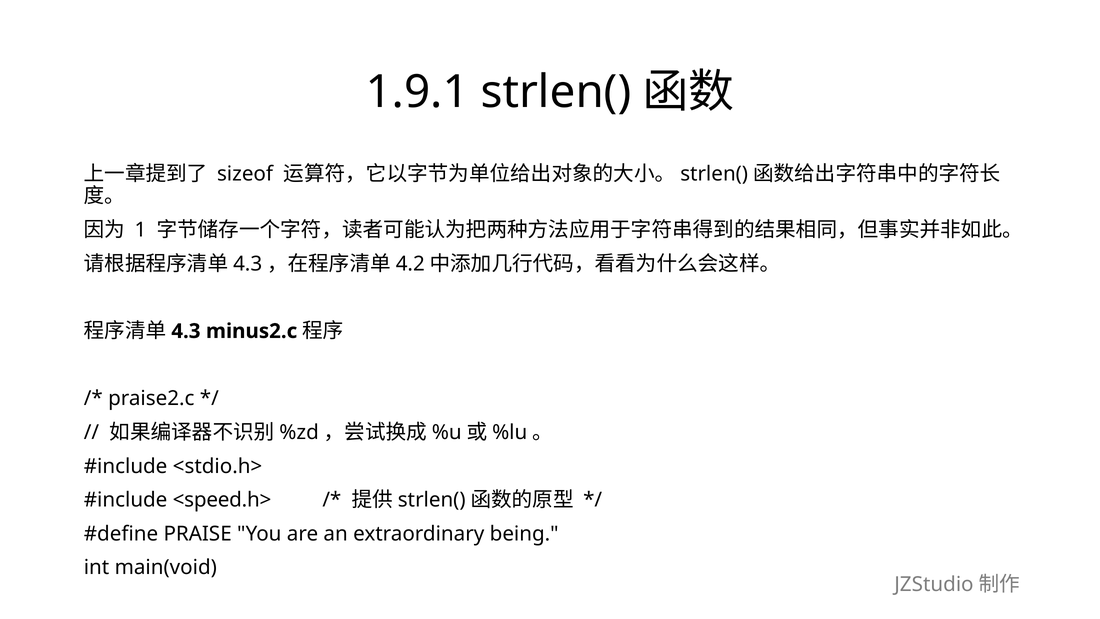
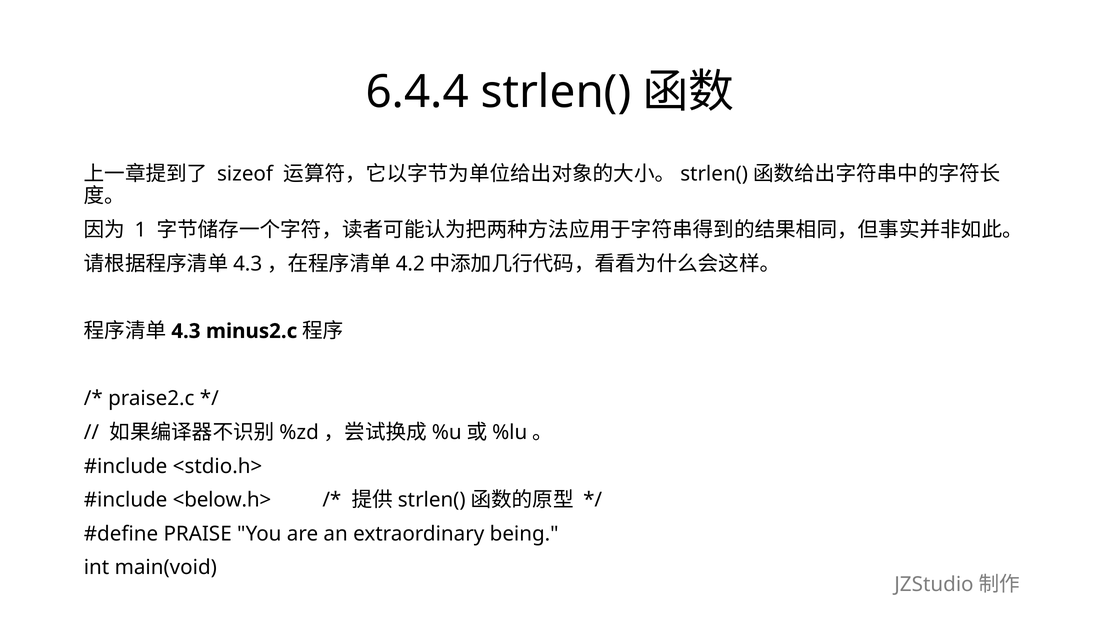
1.9.1: 1.9.1 -> 6.4.4 (417, 92)
<speed.h>: <speed.h> -> <below.h> (222, 500)
